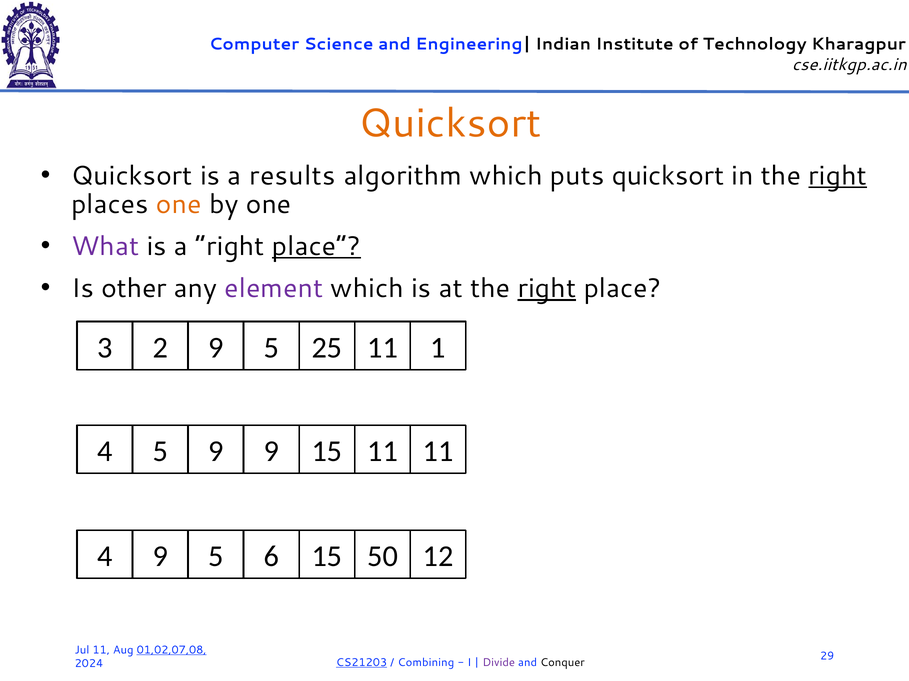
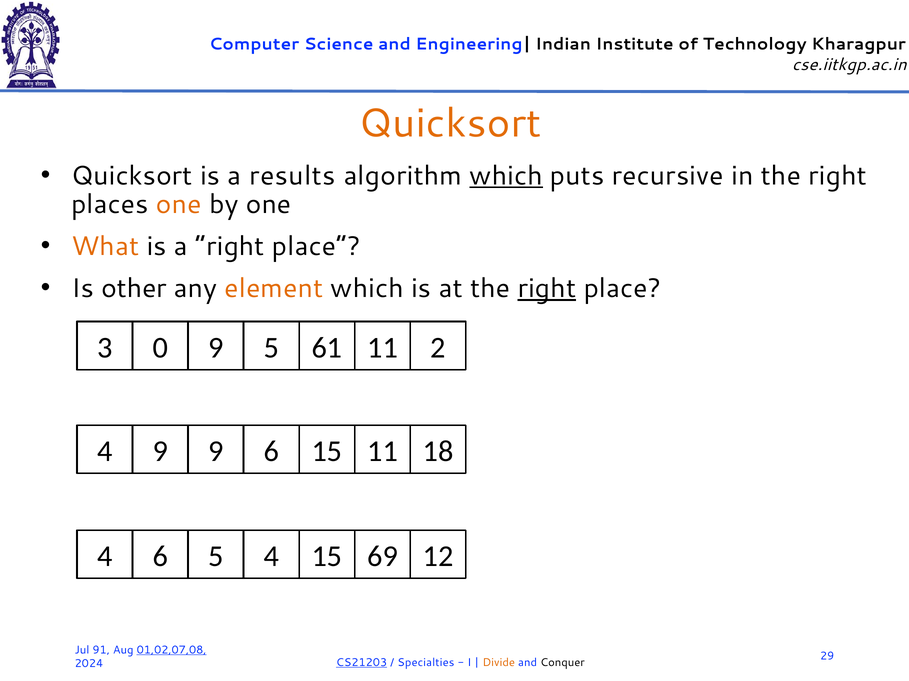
which underline: none -> present (506, 176)
puts quicksort: quicksort -> recursive (668, 176)
right underline: present -> none (838, 176)
What colour: purple -> orange (105, 247)
place underline: present -> none (316, 247)
element colour: purple -> orange (274, 289)
2: 2 -> 0 (160, 348)
25: 25 -> 61 (327, 348)
1: 1 -> 2 (438, 348)
4 5: 5 -> 9 (160, 452)
9 9: 9 -> 6 (271, 452)
11 11: 11 -> 18 (438, 452)
4 9: 9 -> 6 (160, 557)
5 6: 6 -> 4 (271, 557)
50: 50 -> 69 (383, 557)
Jul 11: 11 -> 91 (101, 651)
Combining: Combining -> Specialties (426, 663)
Divide colour: purple -> orange (499, 663)
